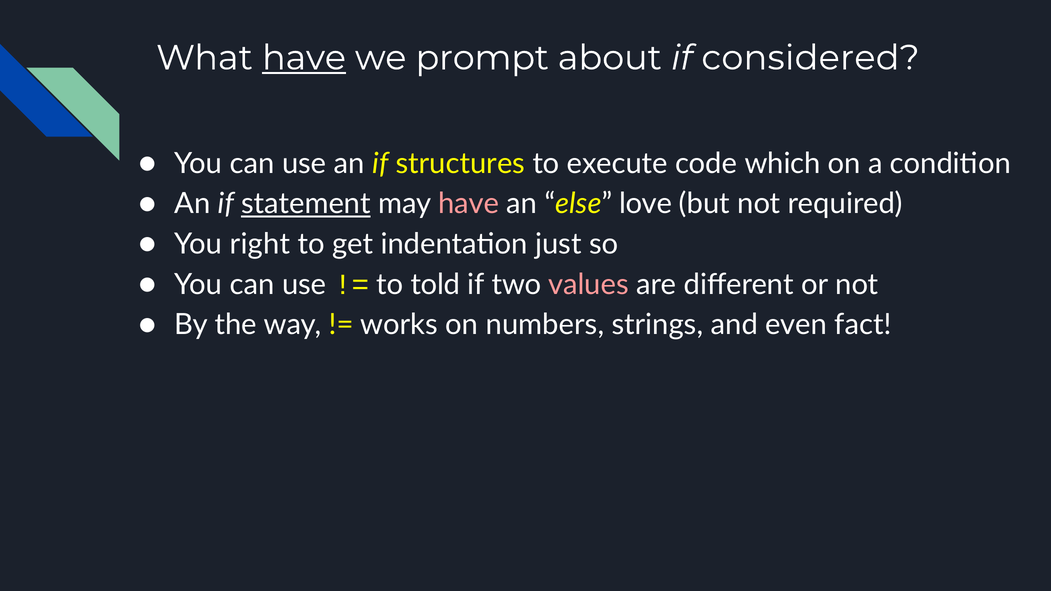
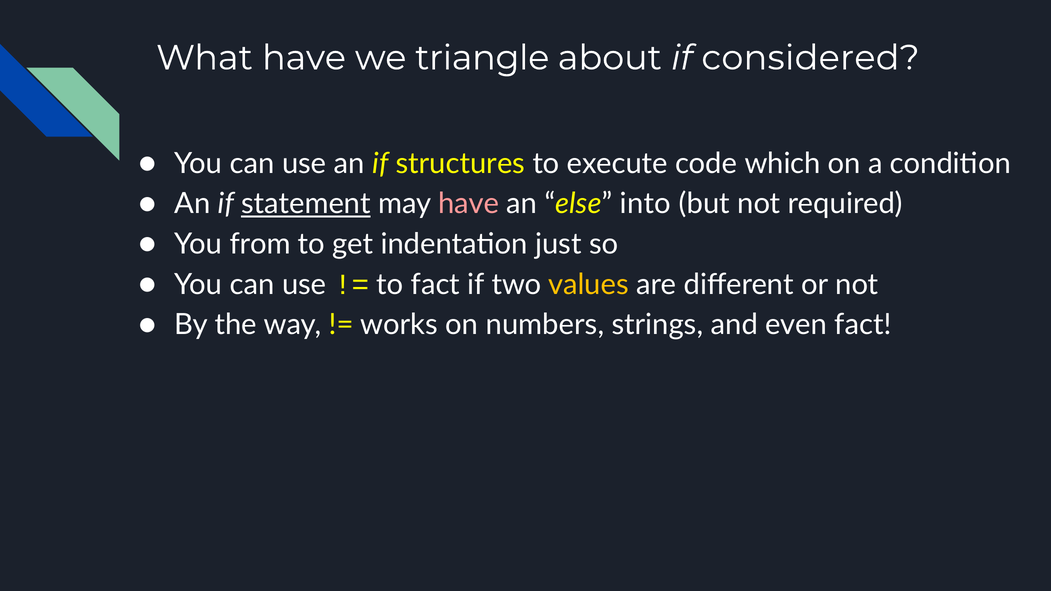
have underline: present -> none (304, 58)
prompt: prompt -> triangle (482, 58)
love: love -> into (645, 204)
right: right -> from (260, 244)
to told: told -> fact (435, 285)
values colour: pink -> yellow (588, 285)
